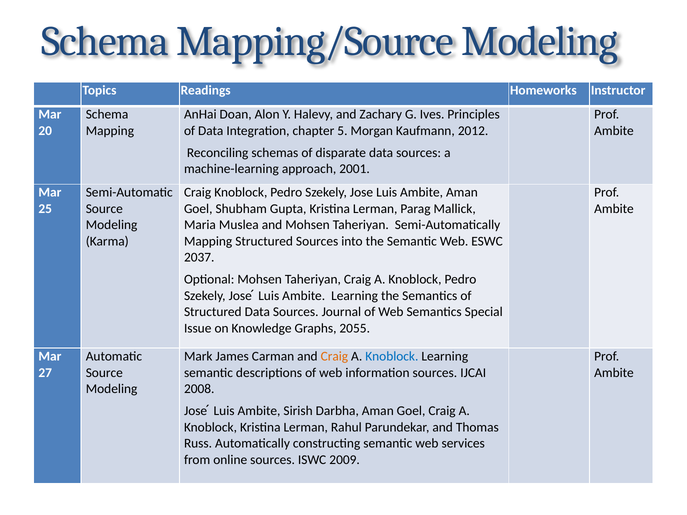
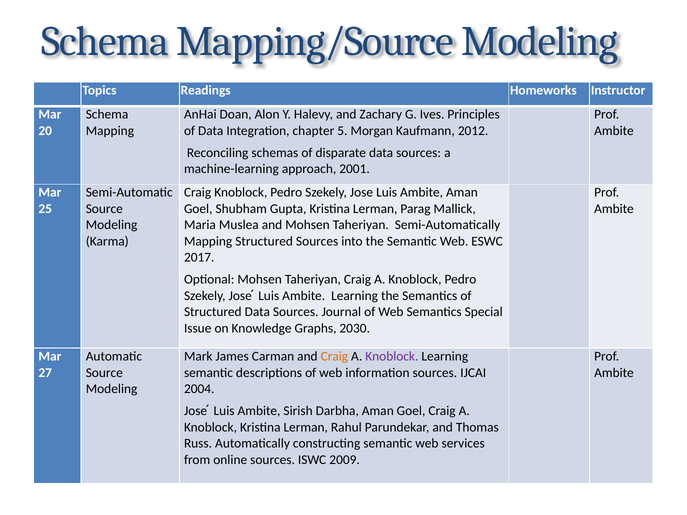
2037: 2037 -> 2017 (199, 258)
2055: 2055 -> 2030 (355, 328)
Knoblock colour: blue -> purple (392, 357)
2008: 2008 -> 2004 (199, 389)
